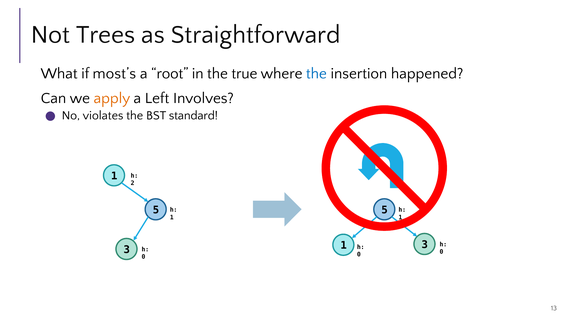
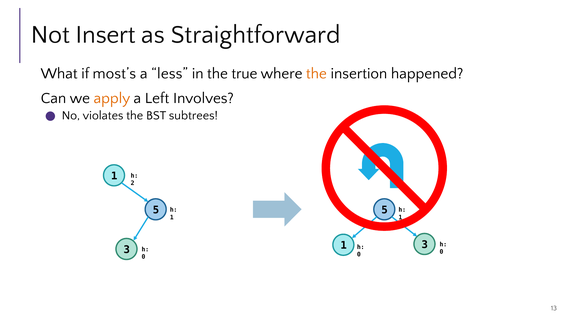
Trees: Trees -> Insert (106, 34)
root: root -> less (170, 73)
the colour: blue -> orange (316, 73)
standard: standard -> subtrees (193, 115)
